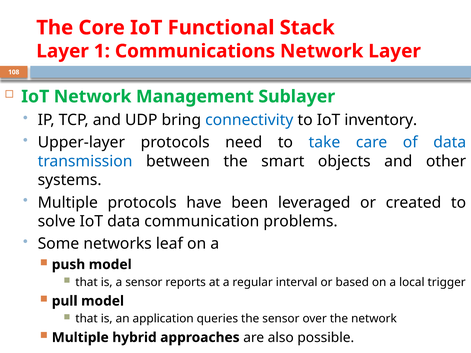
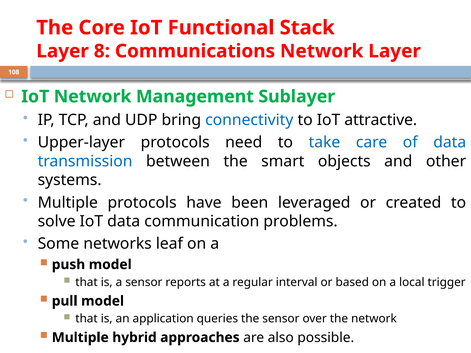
1: 1 -> 8 (102, 51)
inventory: inventory -> attractive (381, 120)
